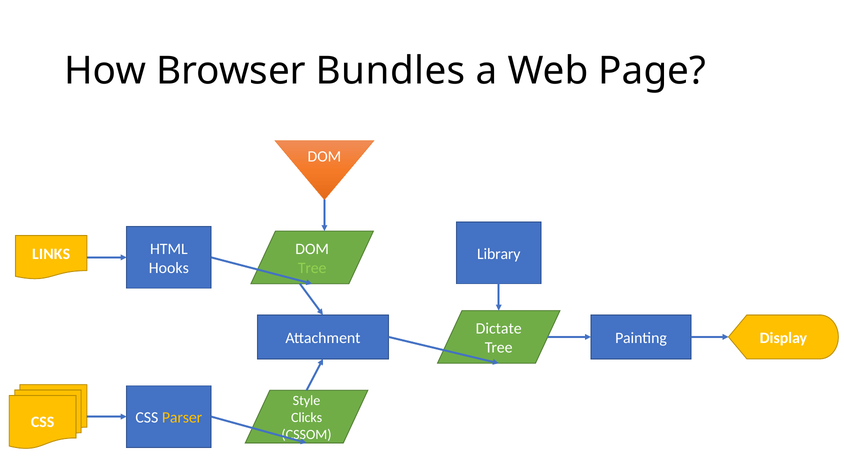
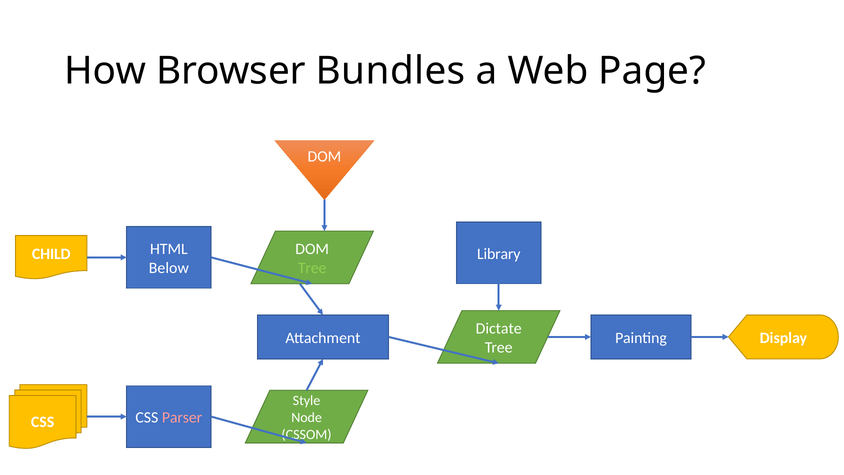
LINKS: LINKS -> CHILD (51, 254)
Hooks: Hooks -> Below (169, 268)
Clicks: Clicks -> Node (307, 417)
Parser colour: yellow -> pink (182, 417)
